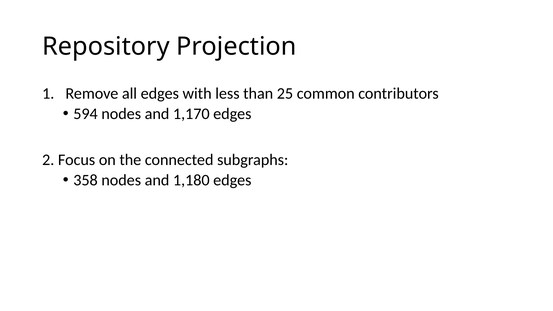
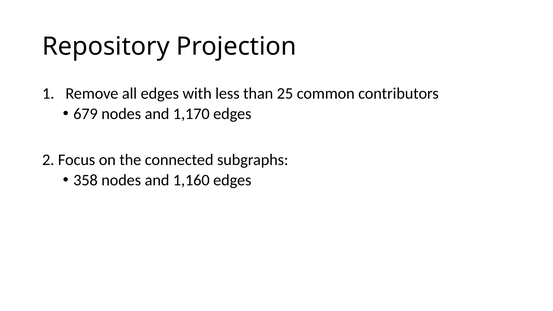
594: 594 -> 679 (86, 114)
1,180: 1,180 -> 1,160 (191, 180)
